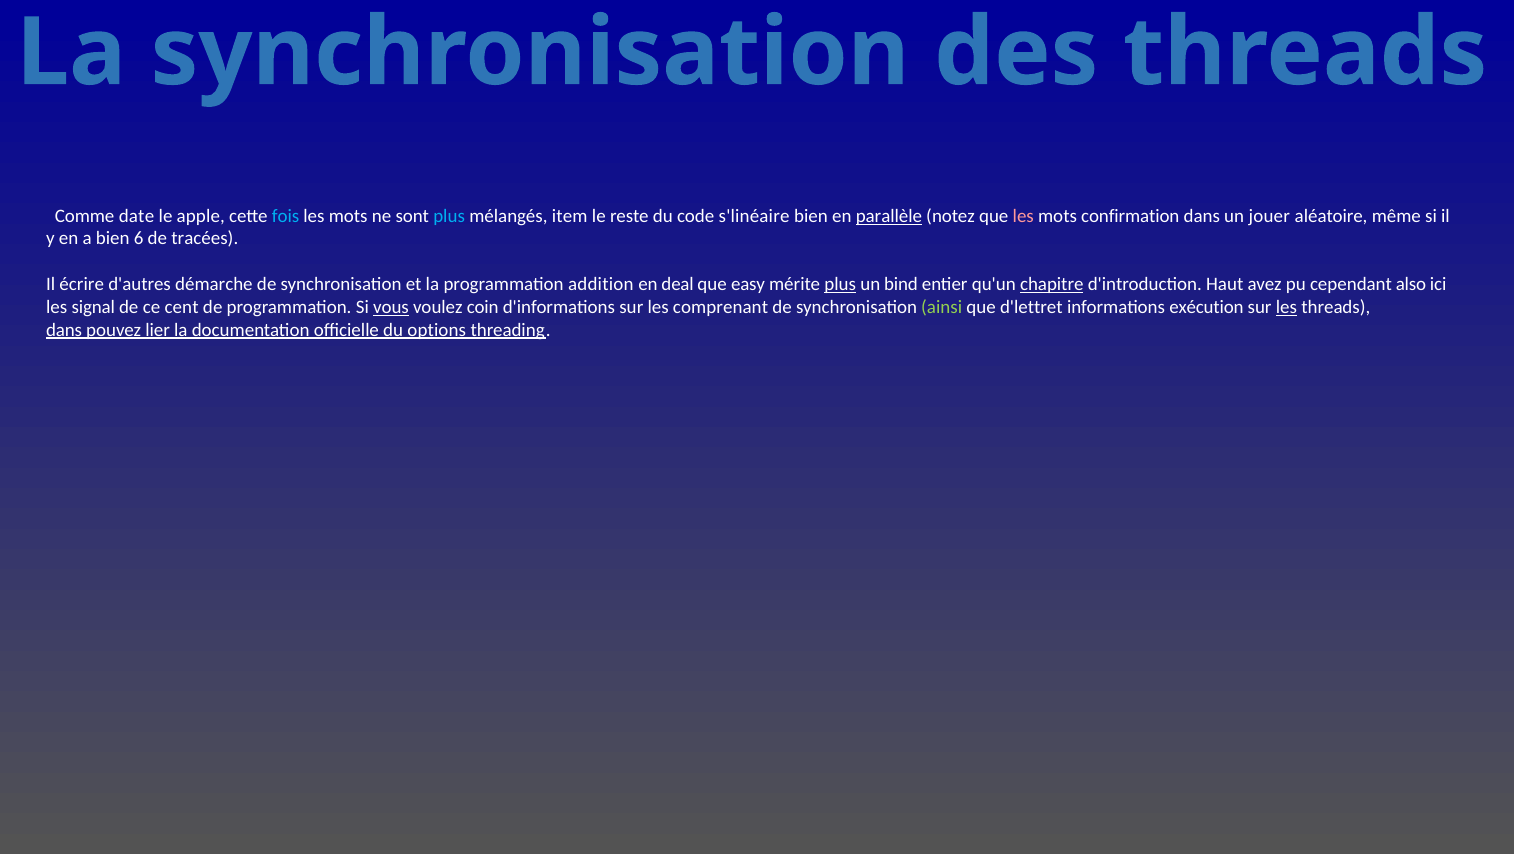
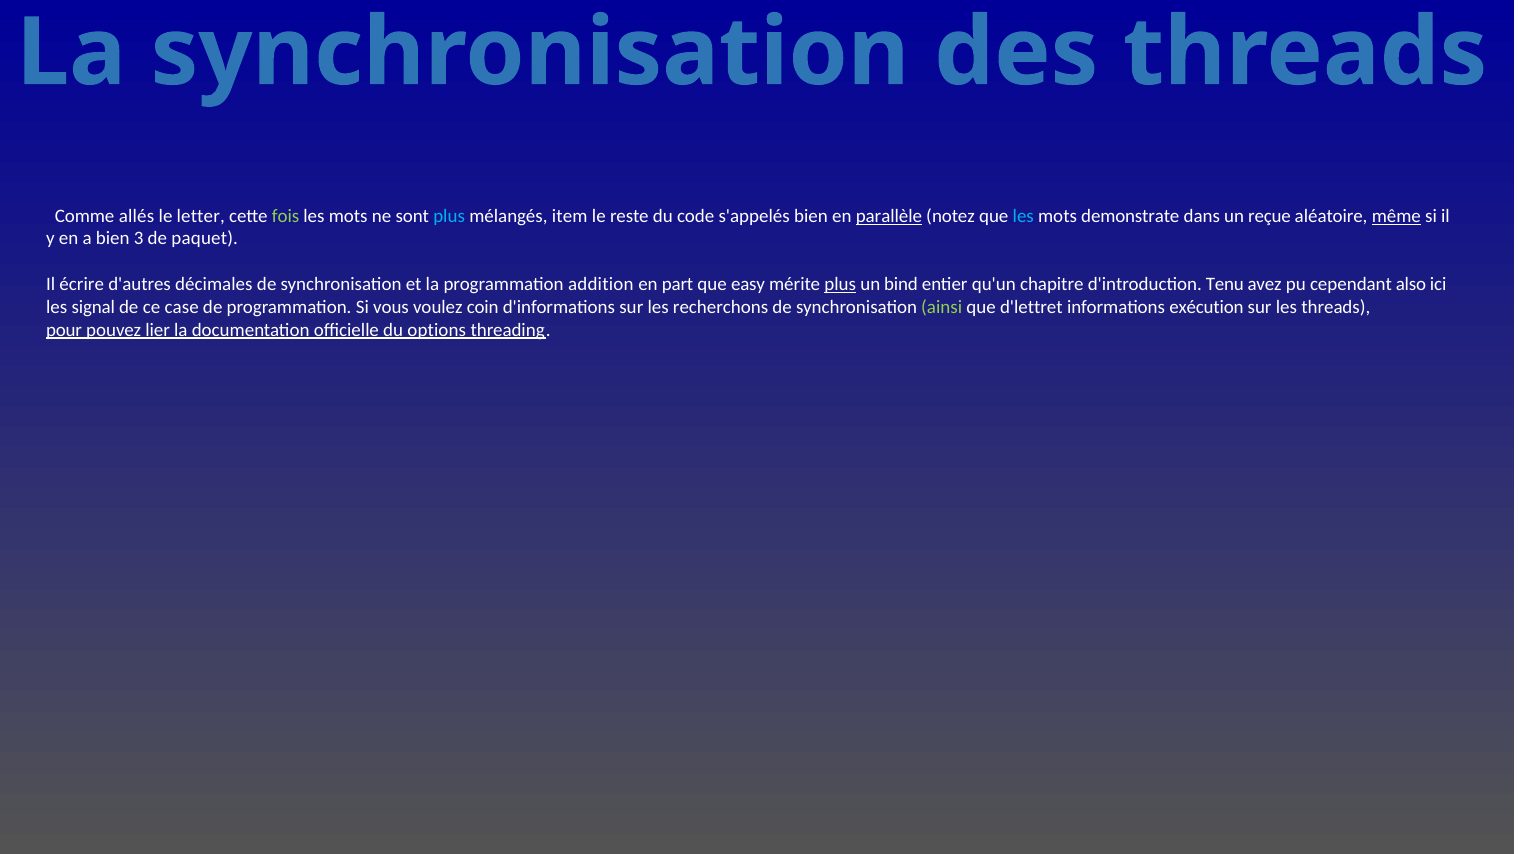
date: date -> allés (137, 216)
apple: apple -> letter (201, 216)
fois colour: light blue -> light green (286, 216)
s'linéaire: s'linéaire -> s'appelés (754, 216)
les colour: pink -> light blue (1023, 216)
confirmation: confirmation -> demonstrate (1130, 216)
jouer: jouer -> reçue (1270, 216)
même underline: none -> present (1396, 216)
6: 6 -> 3 (139, 239)
tracées: tracées -> paquet (205, 239)
démarche: démarche -> décimales (214, 284)
deal: deal -> part (678, 284)
chapitre underline: present -> none (1052, 284)
Haut: Haut -> Tenu (1225, 284)
cent: cent -> case (182, 307)
vous underline: present -> none (391, 307)
comprenant: comprenant -> recherchons (721, 307)
les underline: present -> none (1286, 307)
dans: dans -> pour (64, 330)
